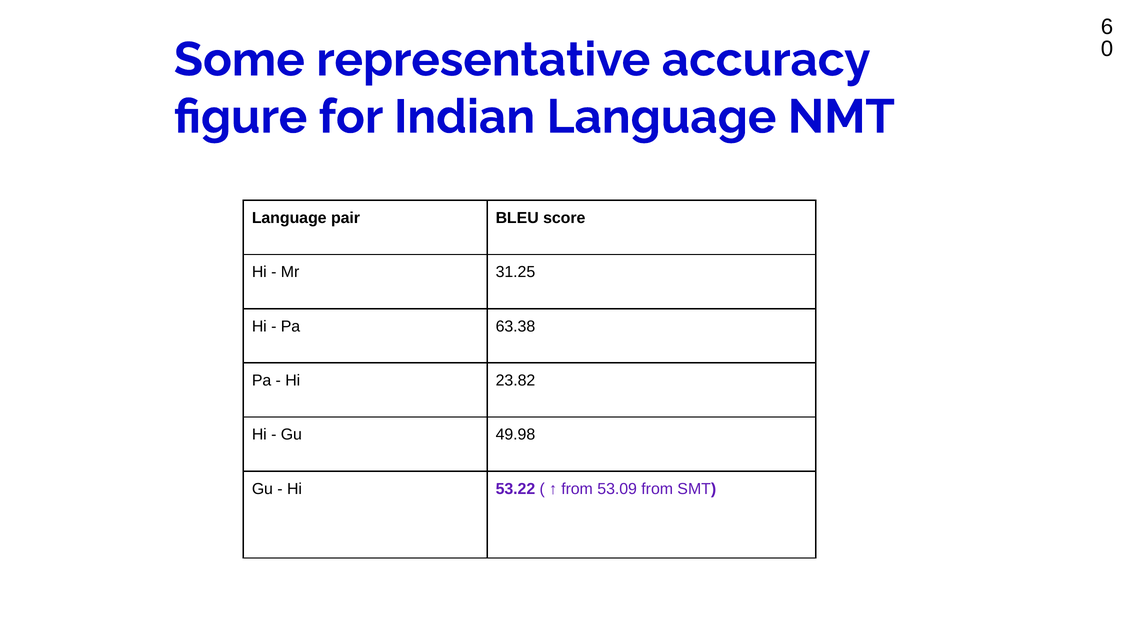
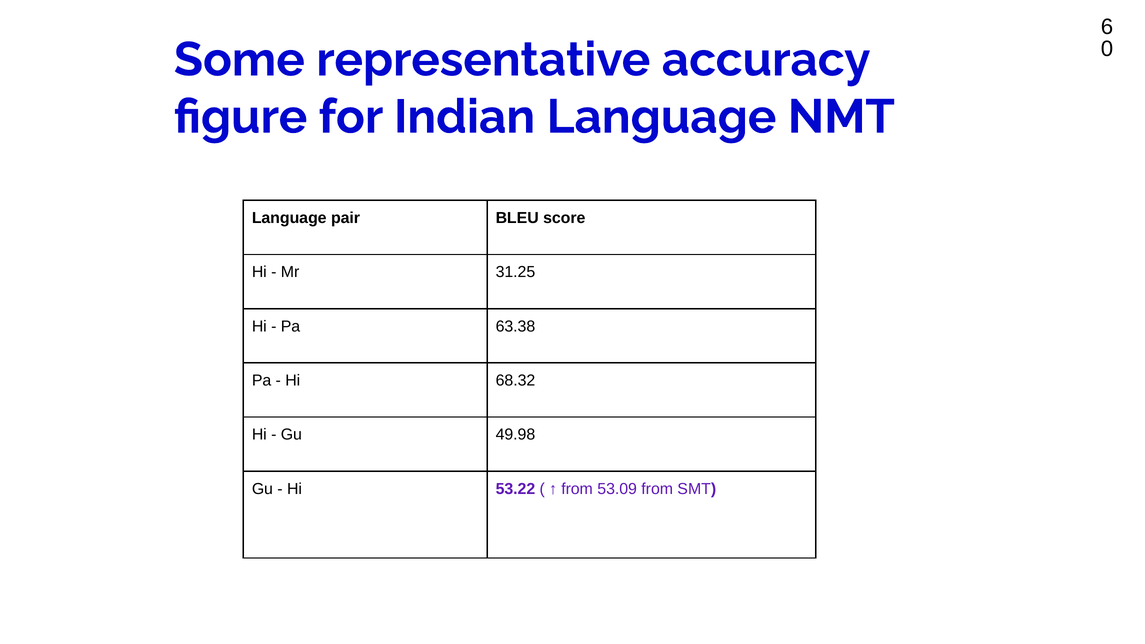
23.82: 23.82 -> 68.32 (515, 381)
